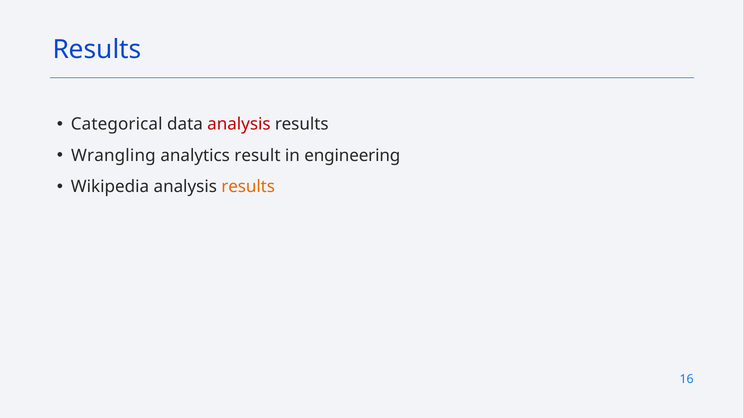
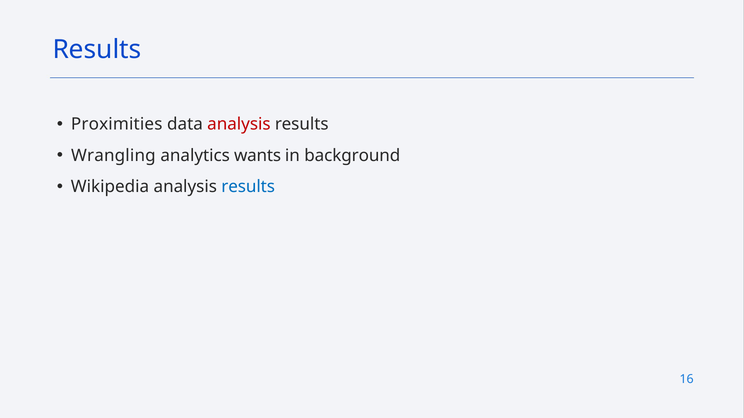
Categorical: Categorical -> Proximities (117, 124)
result: result -> wants (258, 156)
engineering: engineering -> background (352, 156)
results colour: orange -> blue (248, 187)
